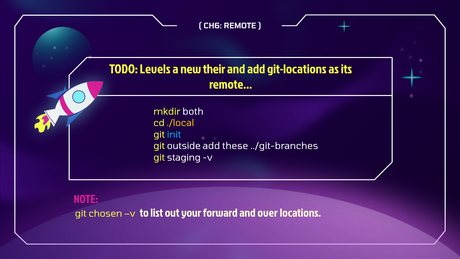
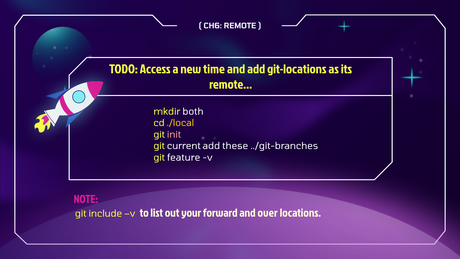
Levels: Levels -> Access (155, 69)
their: their -> time (214, 69)
init colour: light blue -> pink (174, 134)
outside: outside -> current (184, 146)
staging: staging -> feature (184, 157)
chosen: chosen -> include (105, 213)
